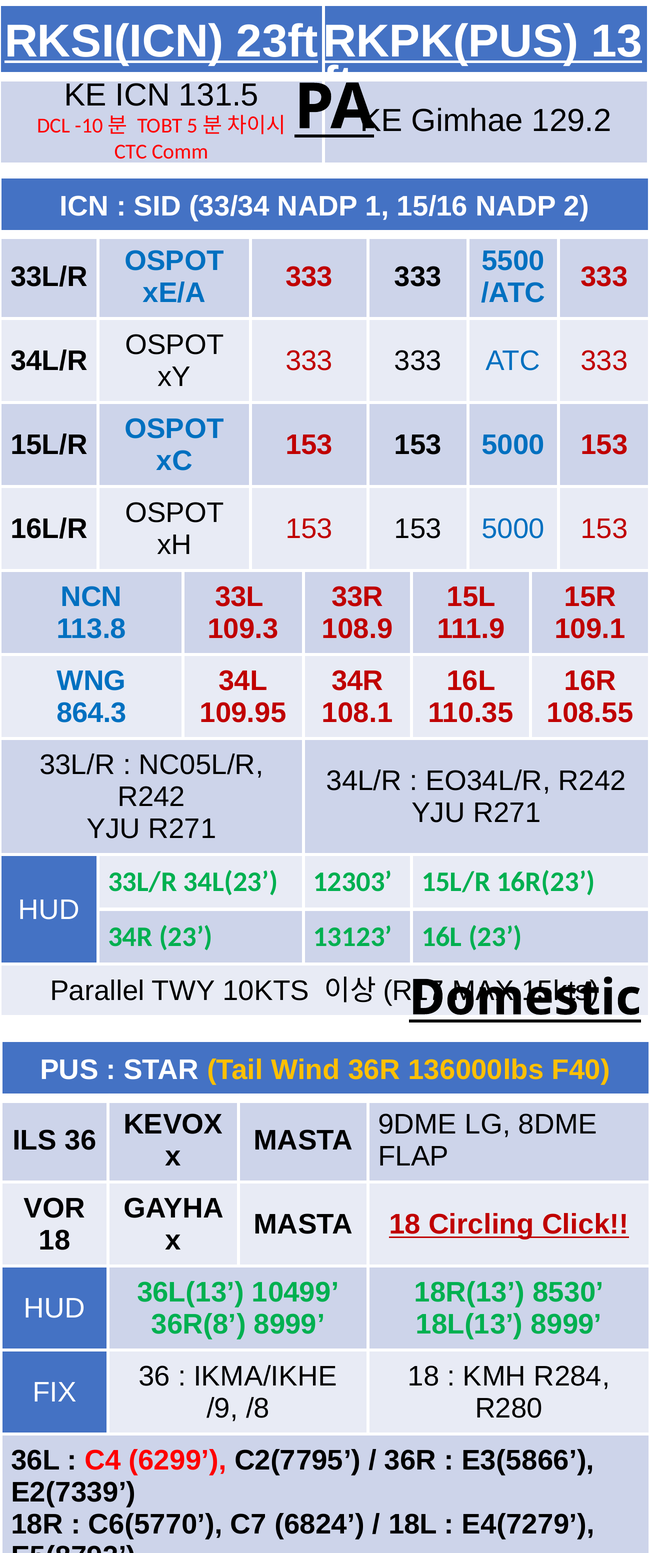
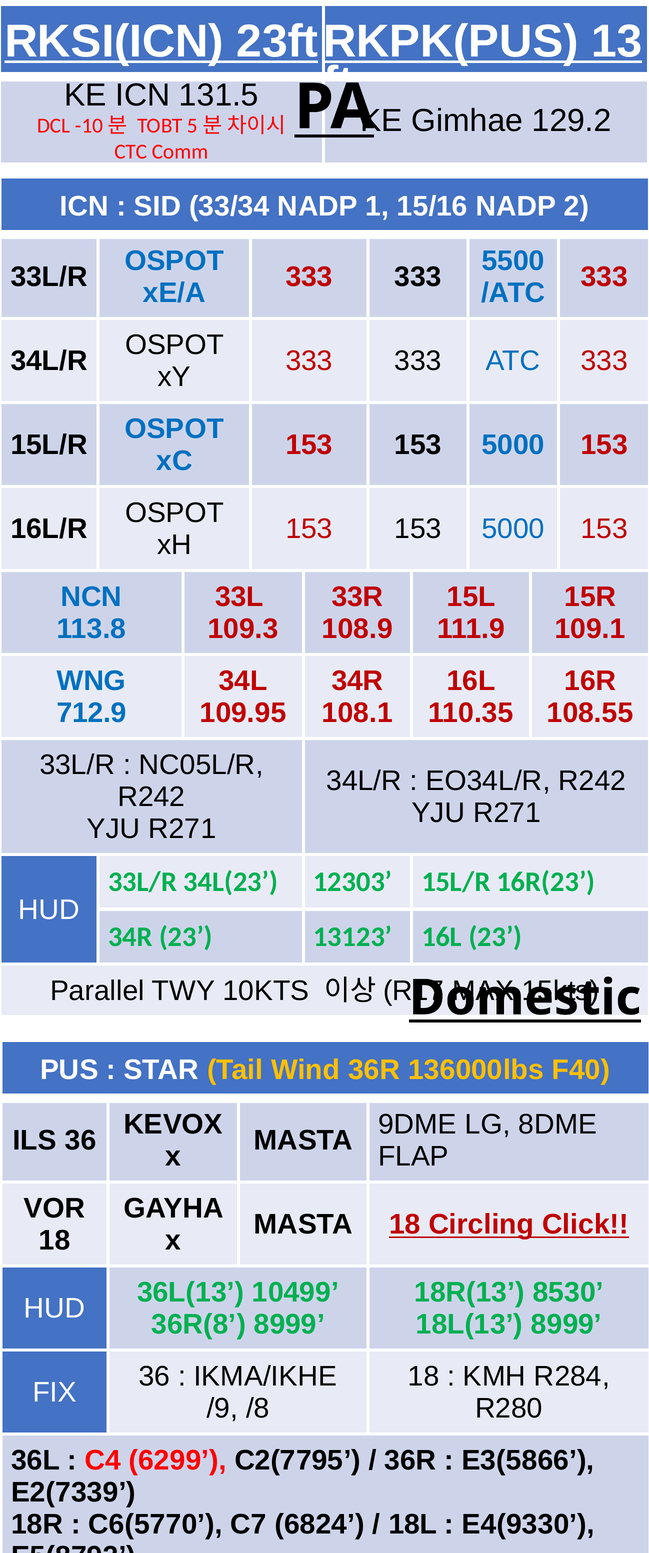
864.3: 864.3 -> 712.9 (92, 713)
E4(7279: E4(7279 -> E4(9330 (528, 1524)
